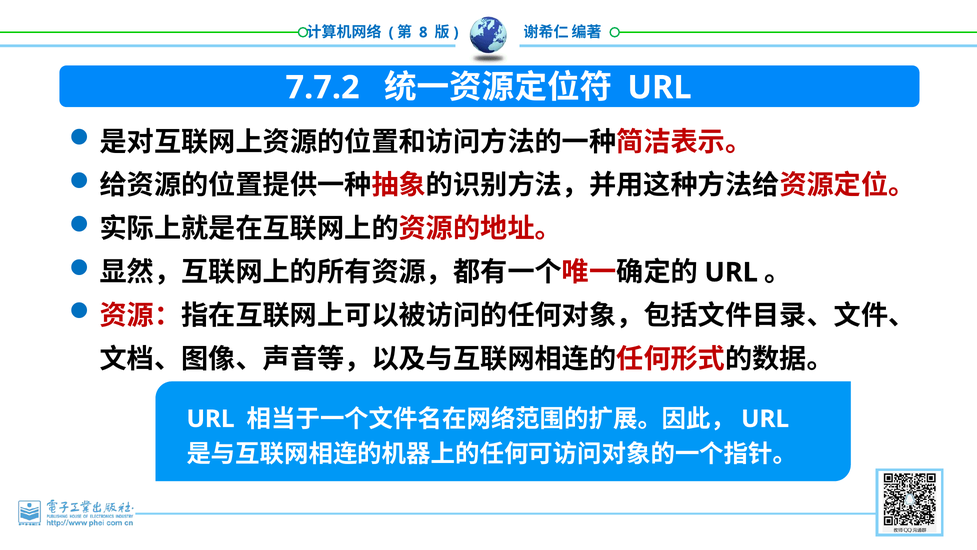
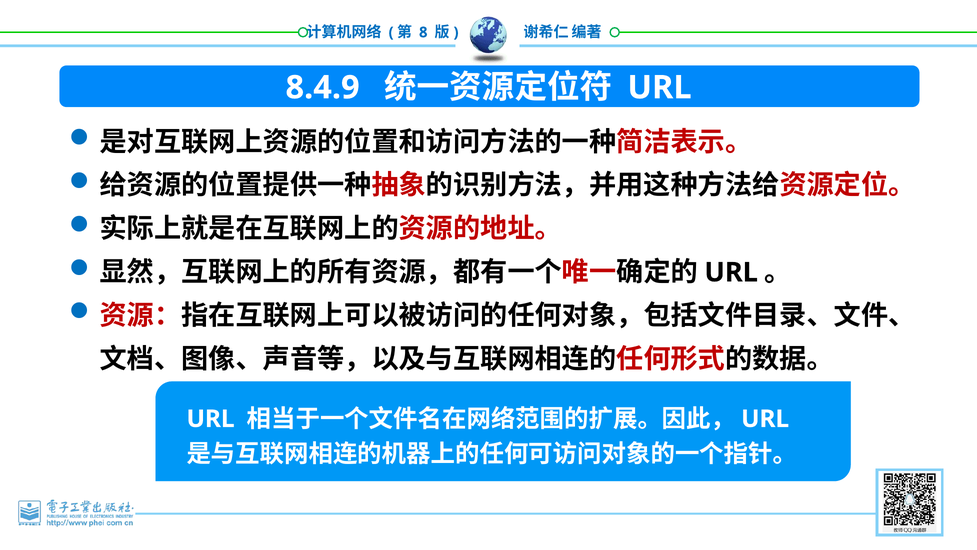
7.7.2: 7.7.2 -> 8.4.9 (323, 88)
